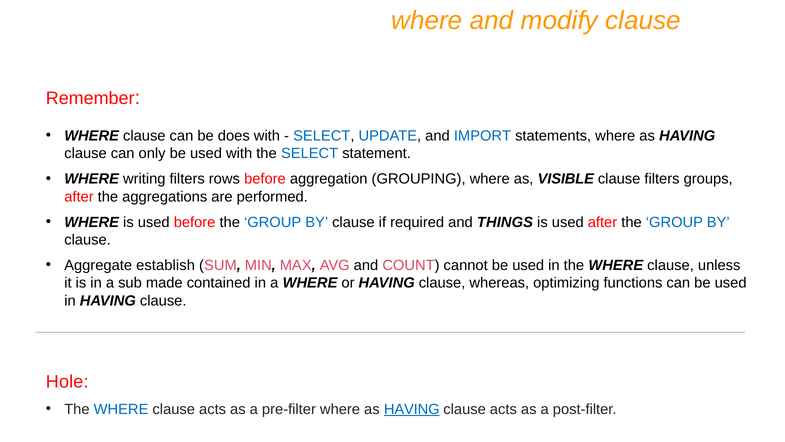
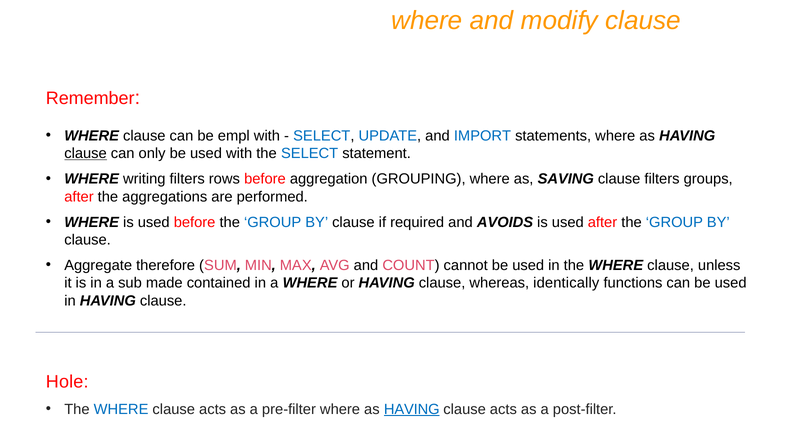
does: does -> empl (234, 136)
clause underline: none -> present (86, 153)
VISIBLE: VISIBLE -> SAVING (566, 179)
THINGS: THINGS -> AVOIDS (505, 222)
establish: establish -> therefore (166, 265)
optimizing: optimizing -> identically (566, 283)
